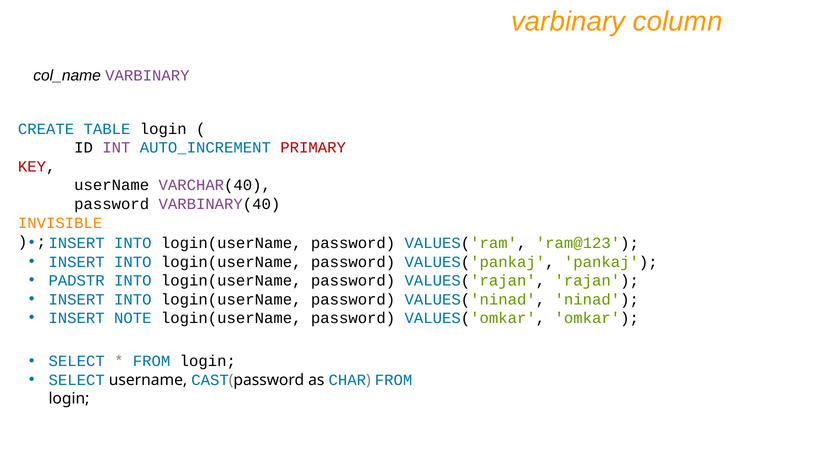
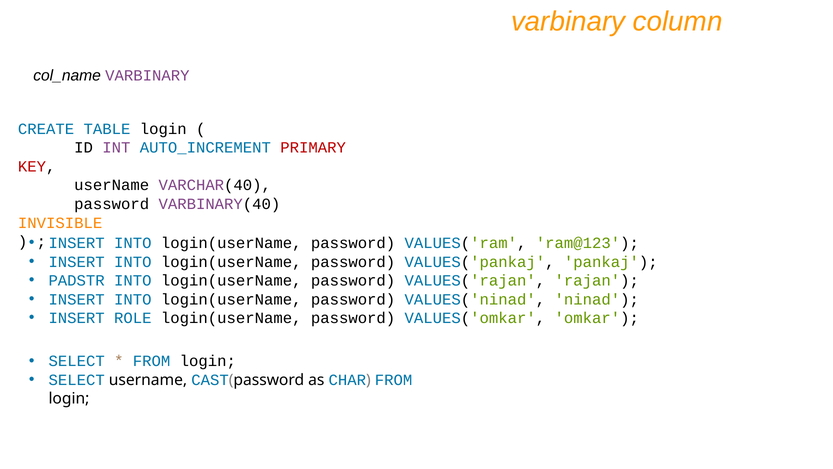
NOTE: NOTE -> ROLE (133, 318)
